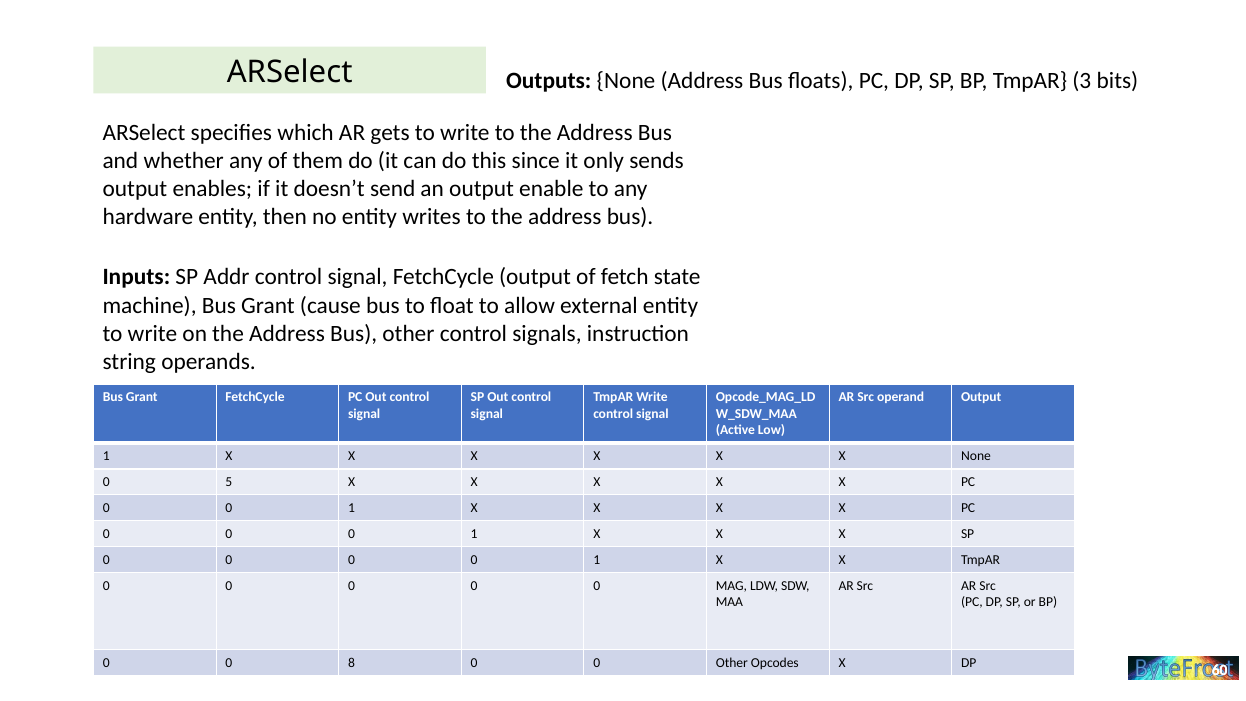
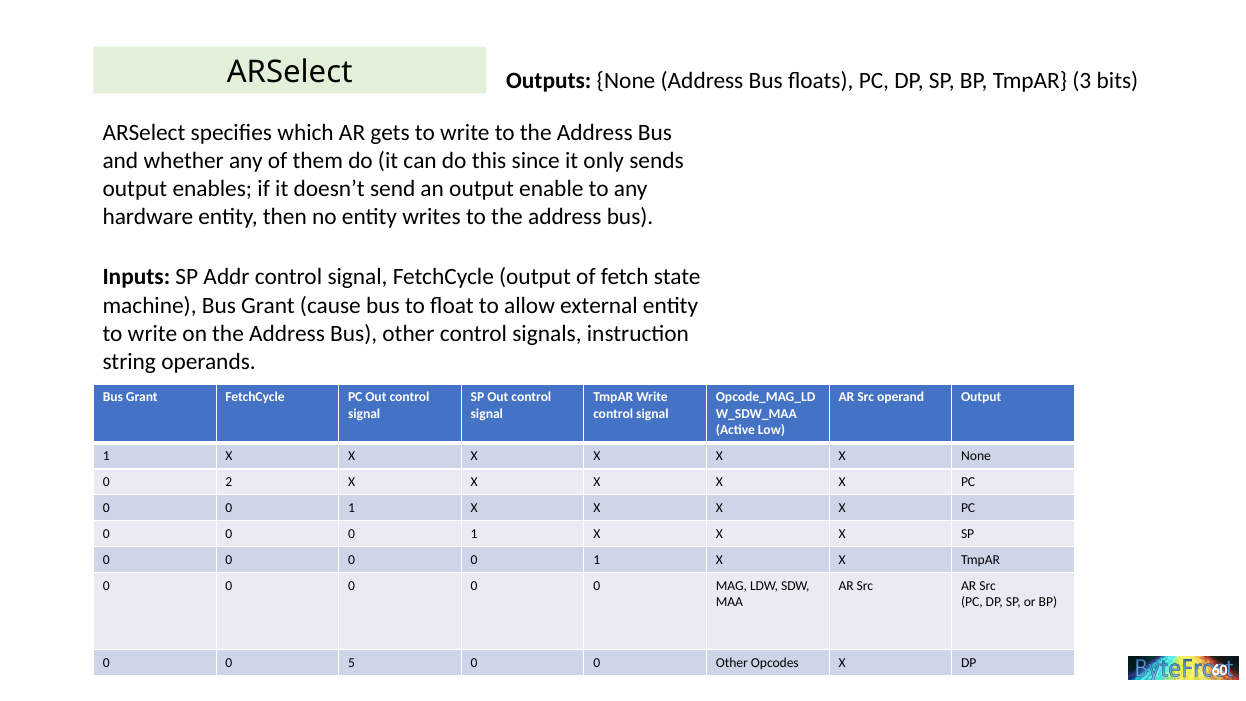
5: 5 -> 2 (229, 482)
8: 8 -> 5 (351, 663)
